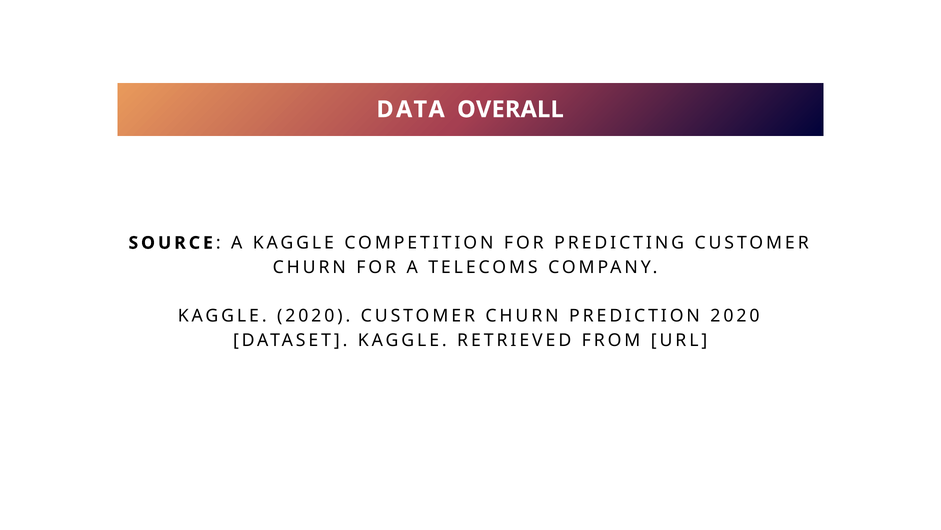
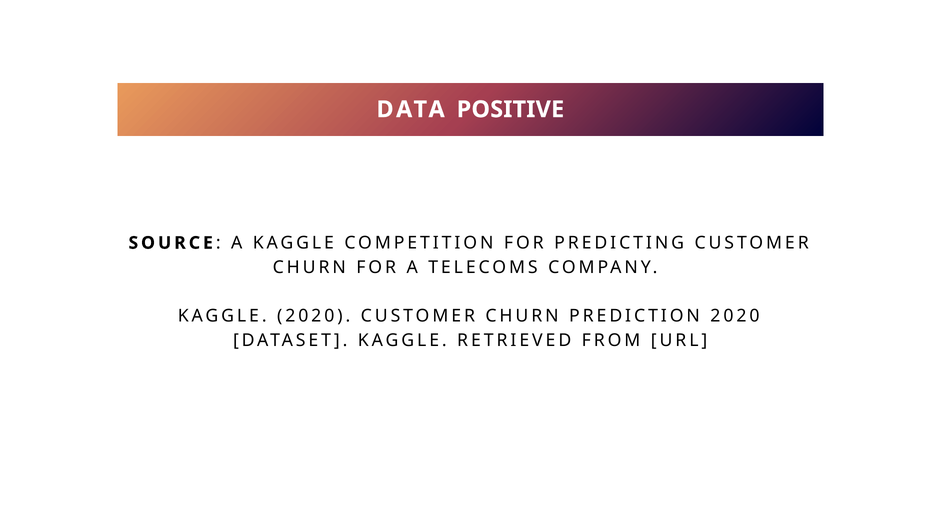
OVERALL: OVERALL -> POSITIVE (510, 109)
